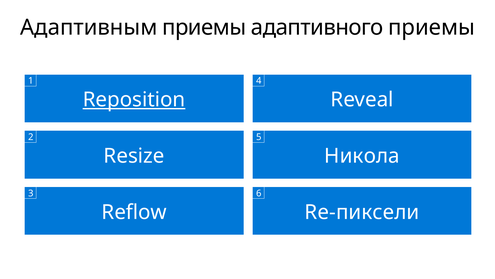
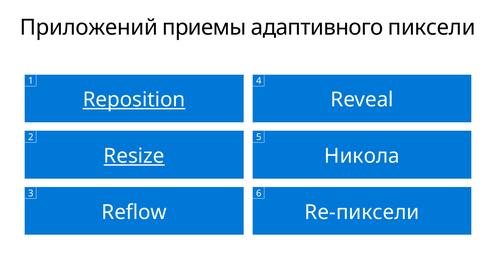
Адаптивным: Адаптивным -> Приложений (89, 27)
адаптивного приемы: приемы -> пиксели (432, 27)
Resize underline: none -> present (134, 156)
